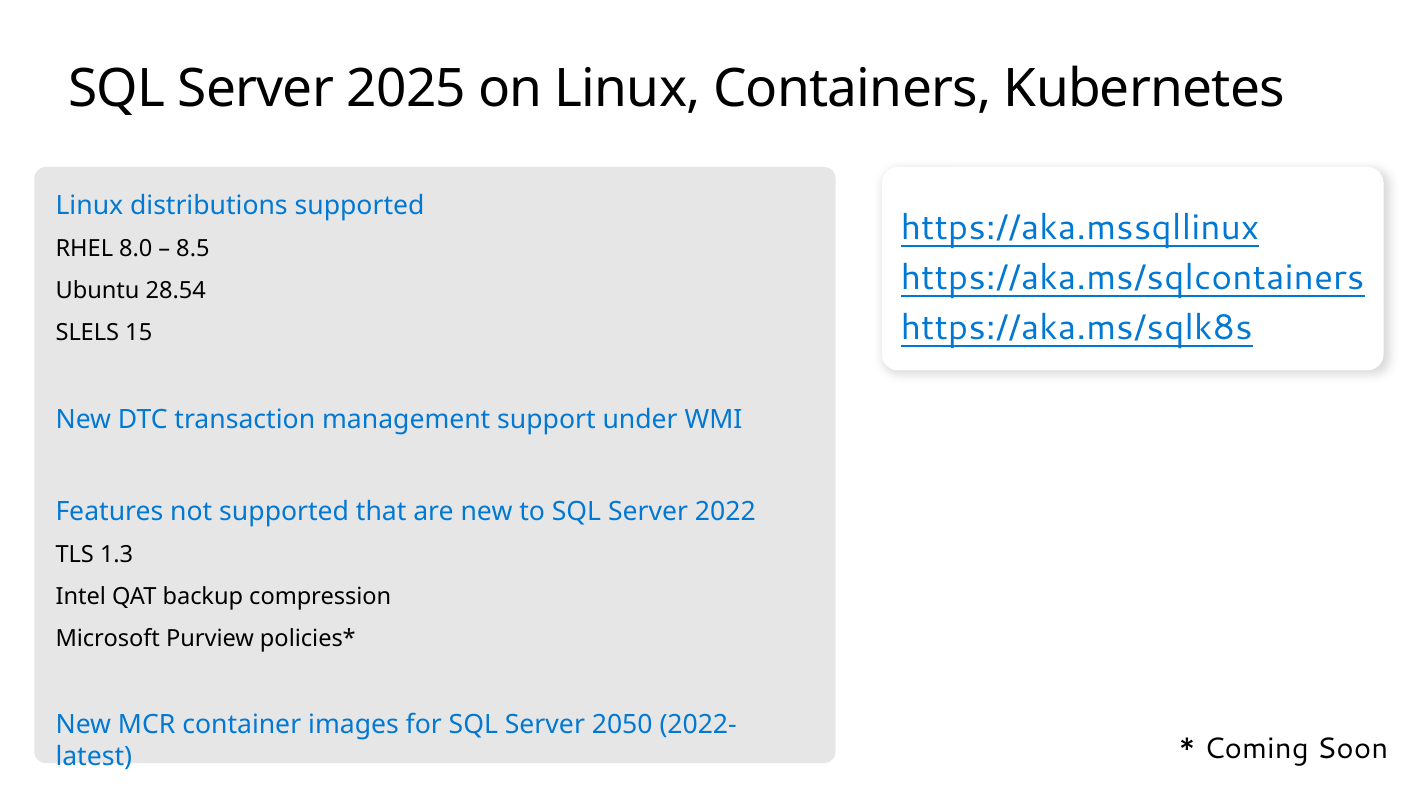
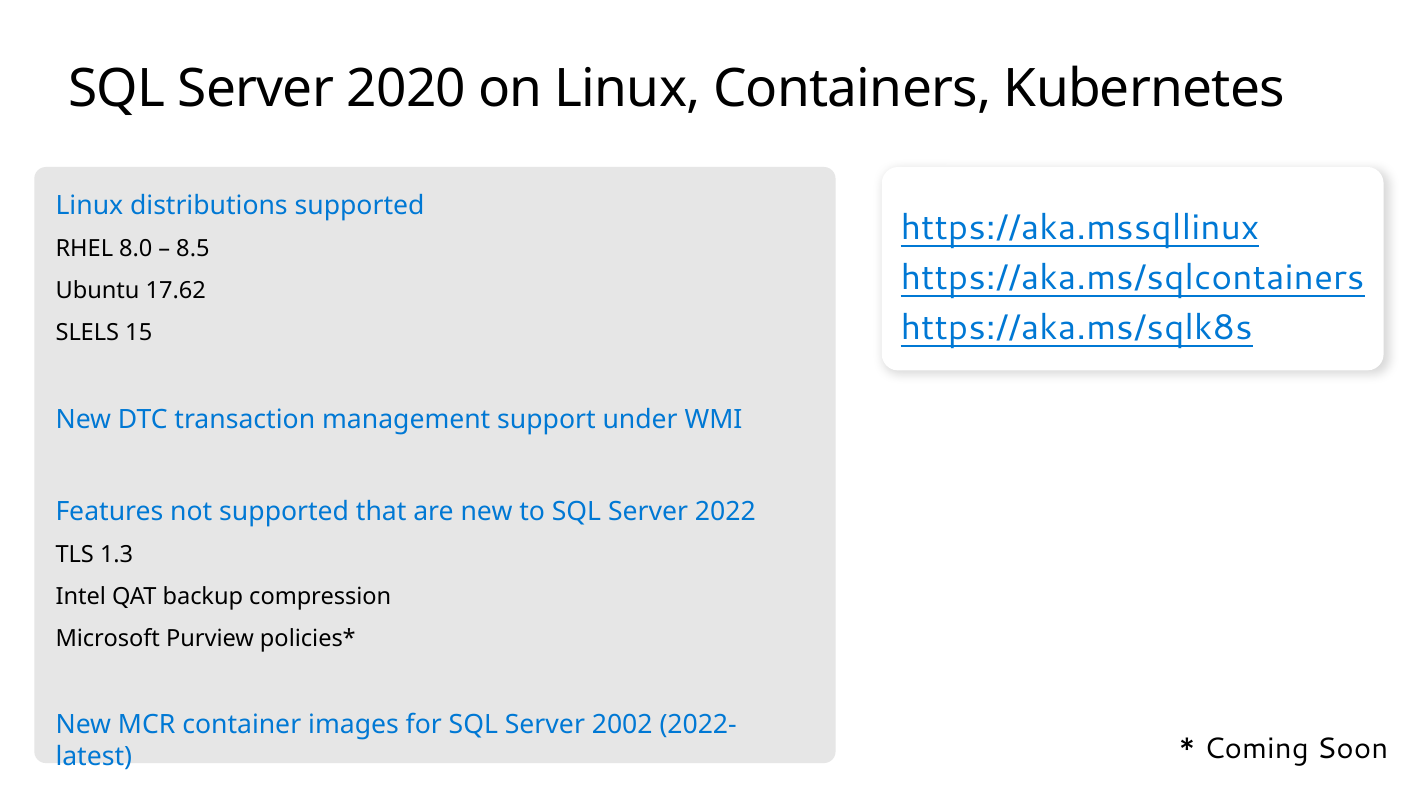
2025: 2025 -> 2020 (406, 89)
28.54: 28.54 -> 17.62 (176, 291)
2050: 2050 -> 2002 (622, 726)
